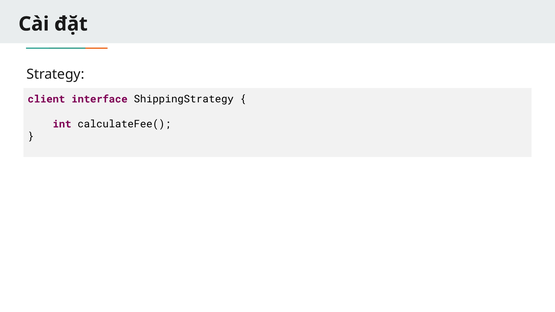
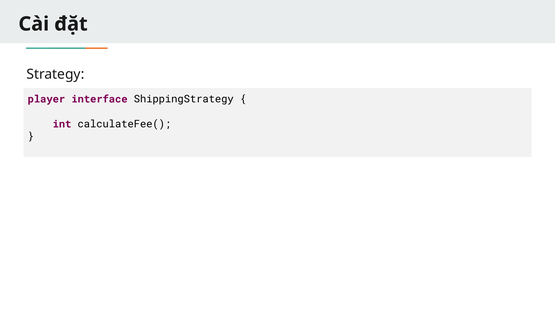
client: client -> player (46, 99)
